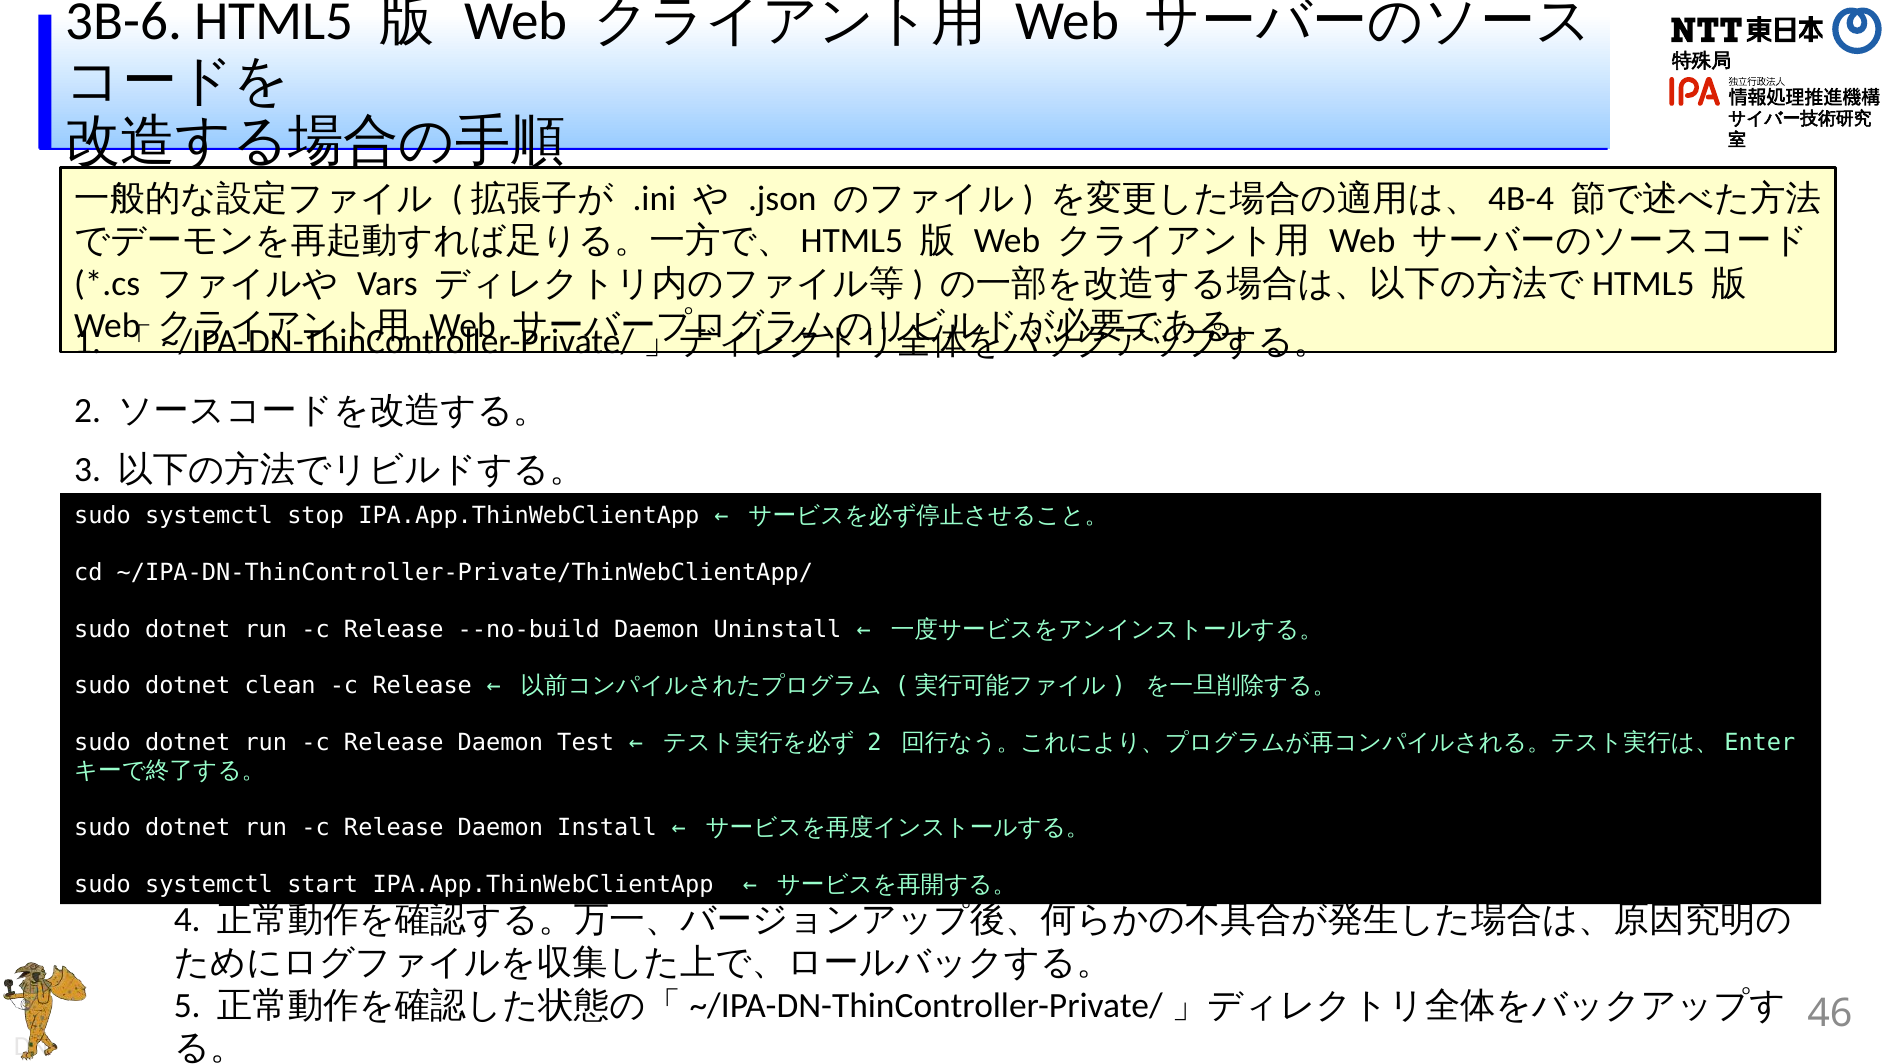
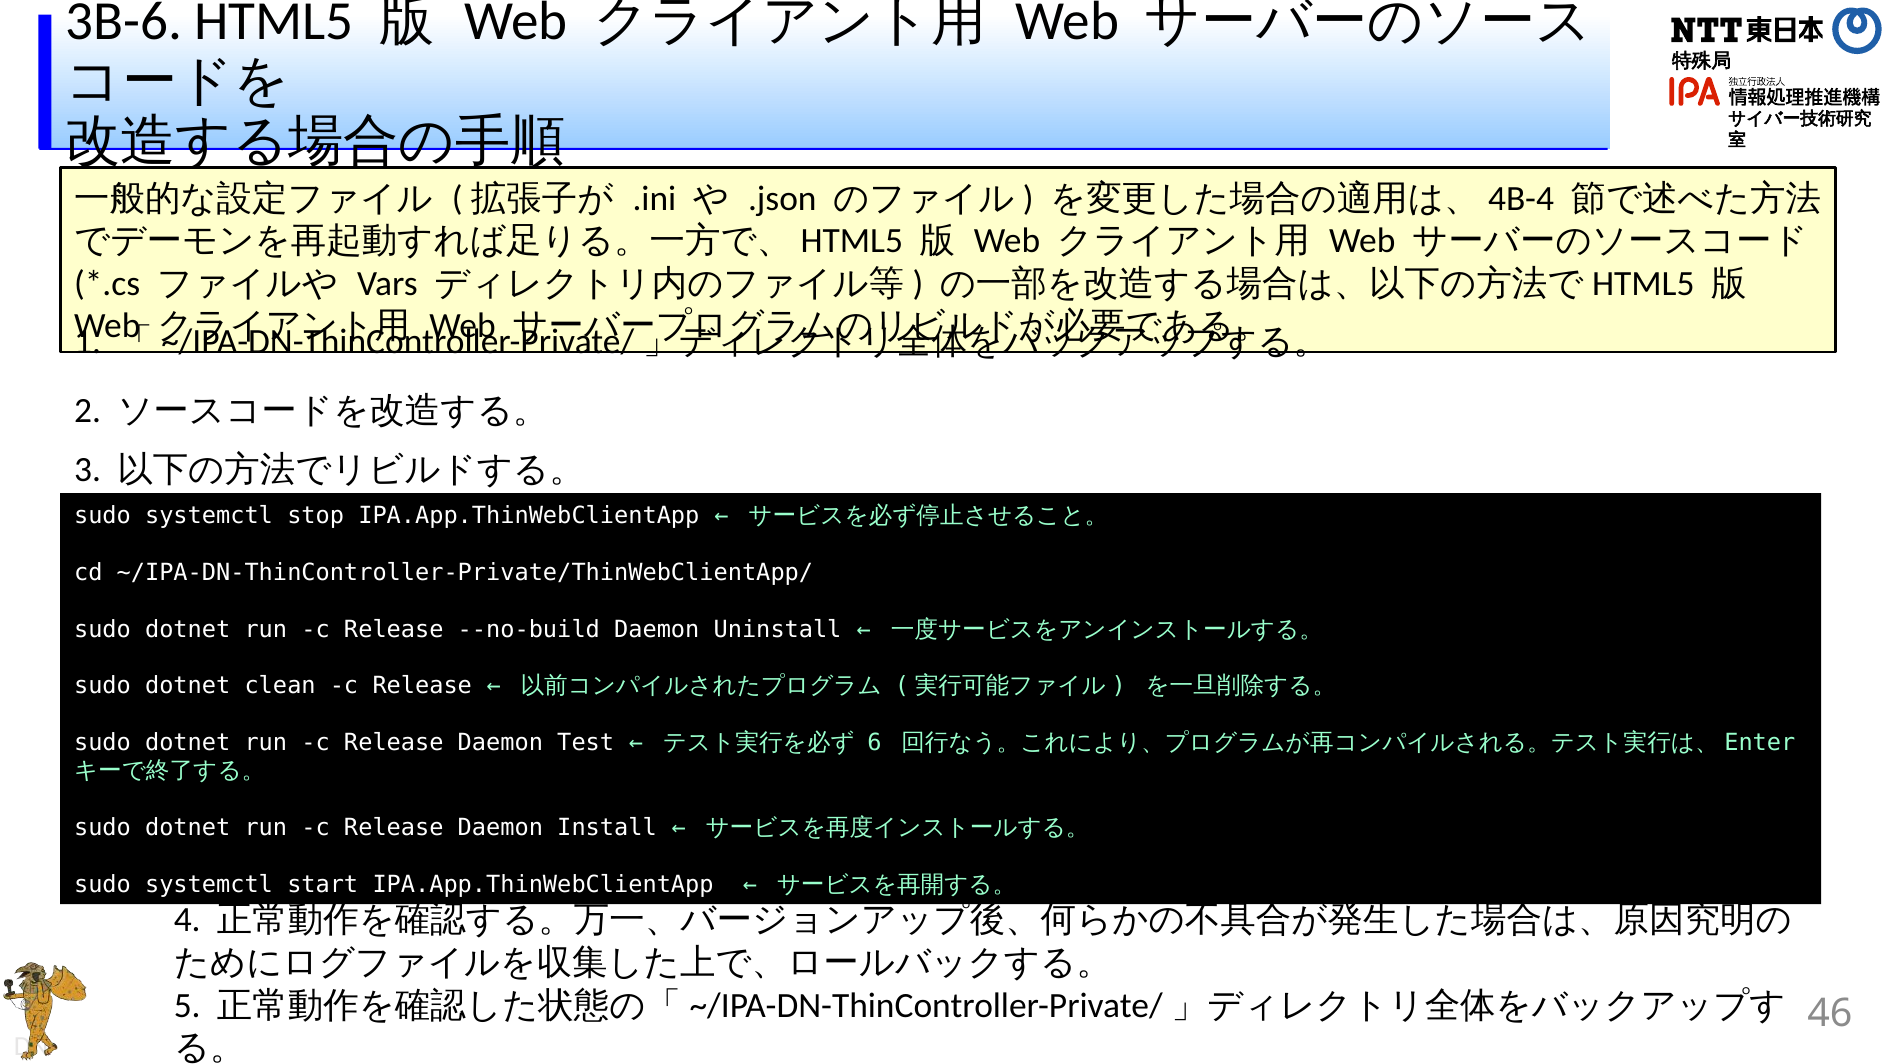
2: 2 -> 6 (874, 743)
